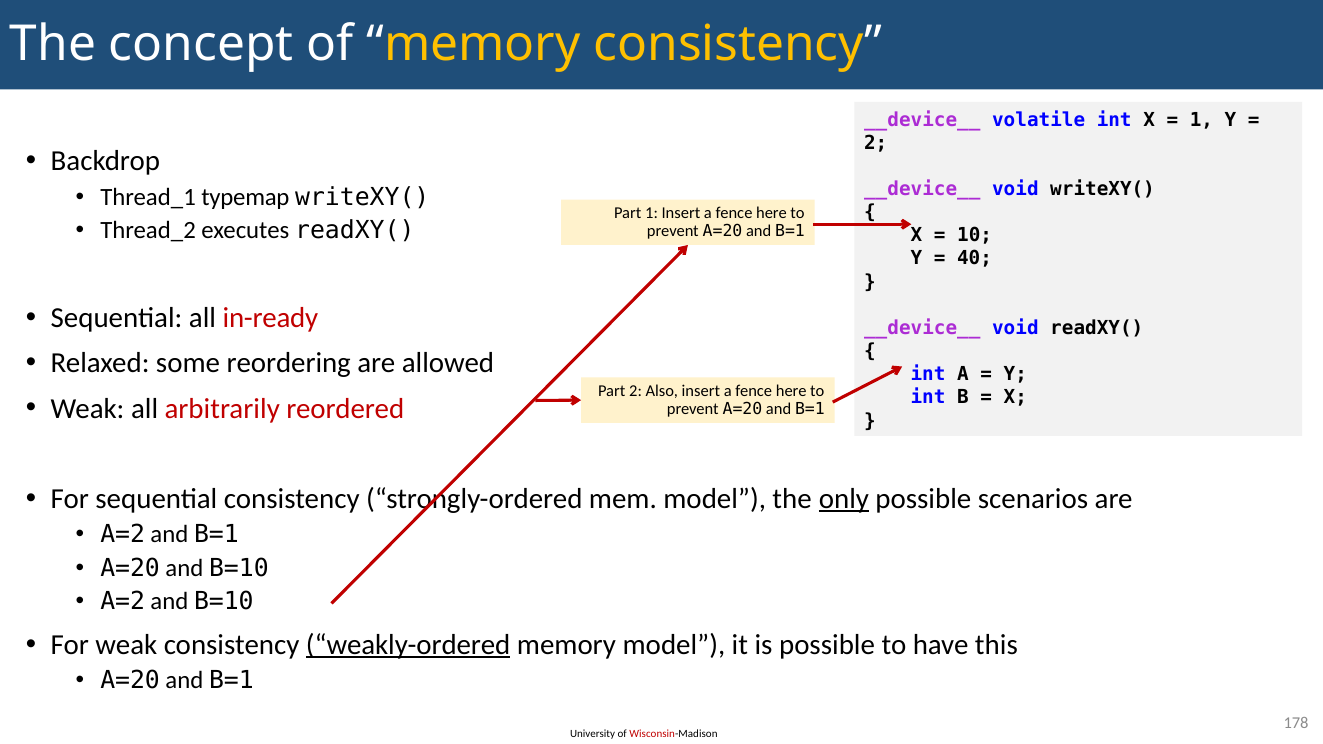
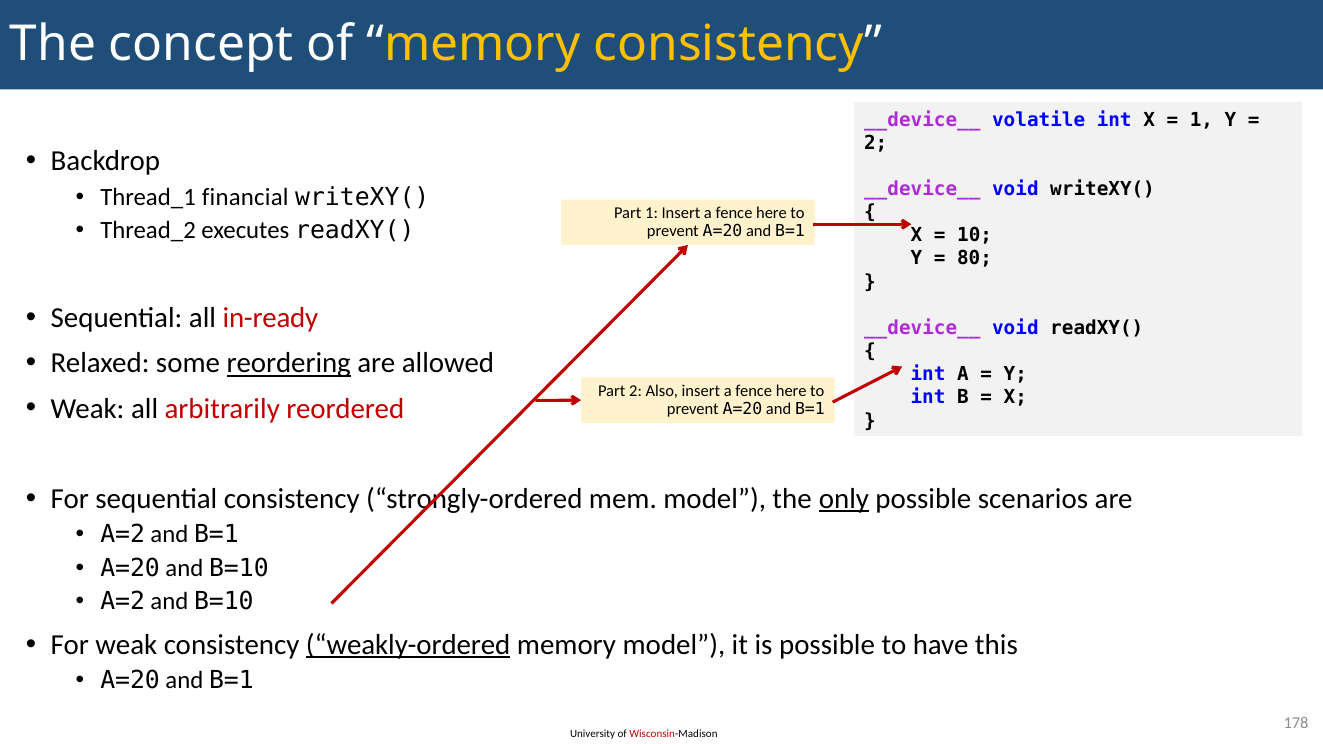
typemap: typemap -> financial (245, 197)
40: 40 -> 80 (975, 259)
reordering underline: none -> present (289, 364)
